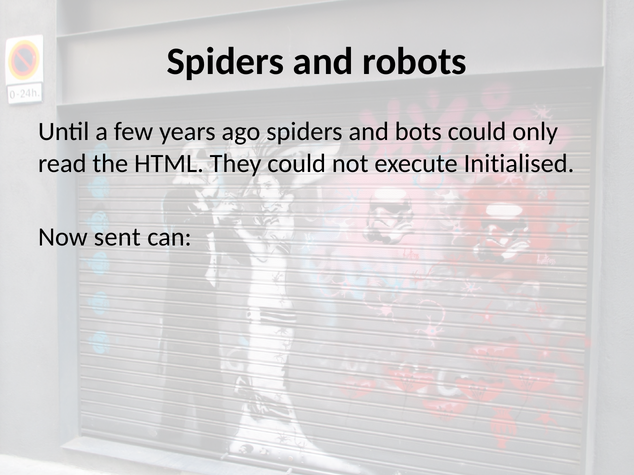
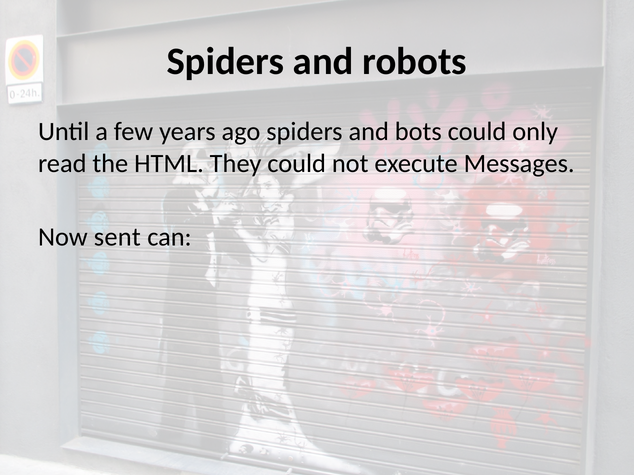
Initialised: Initialised -> Messages (519, 164)
